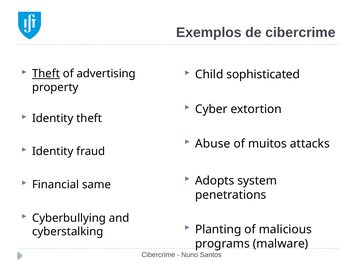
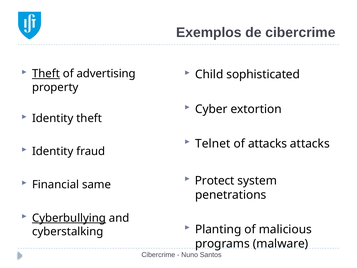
Abuse: Abuse -> Telnet (213, 144)
of muitos: muitos -> attacks (268, 144)
Adopts: Adopts -> Protect (215, 180)
Cyberbullying underline: none -> present (69, 218)
